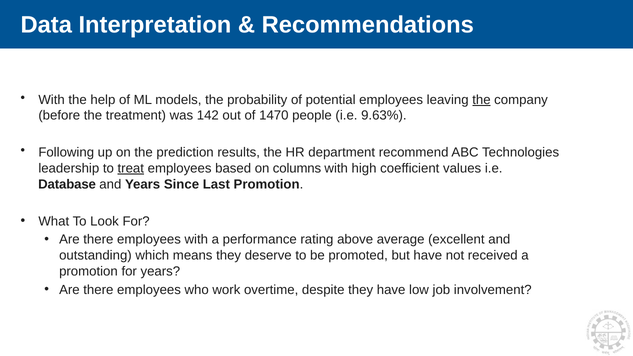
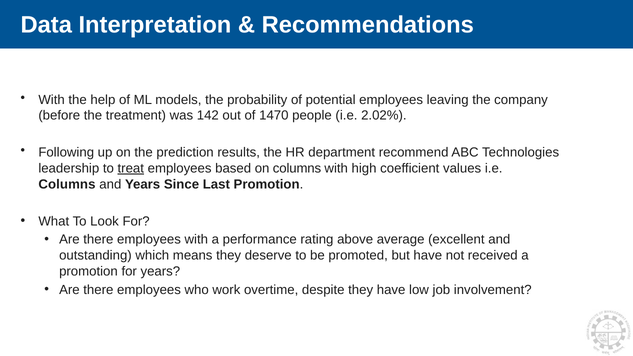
the underline: present -> none (481, 100)
9.63%: 9.63% -> 2.02% (384, 116)
Database: Database -> Columns (67, 184)
